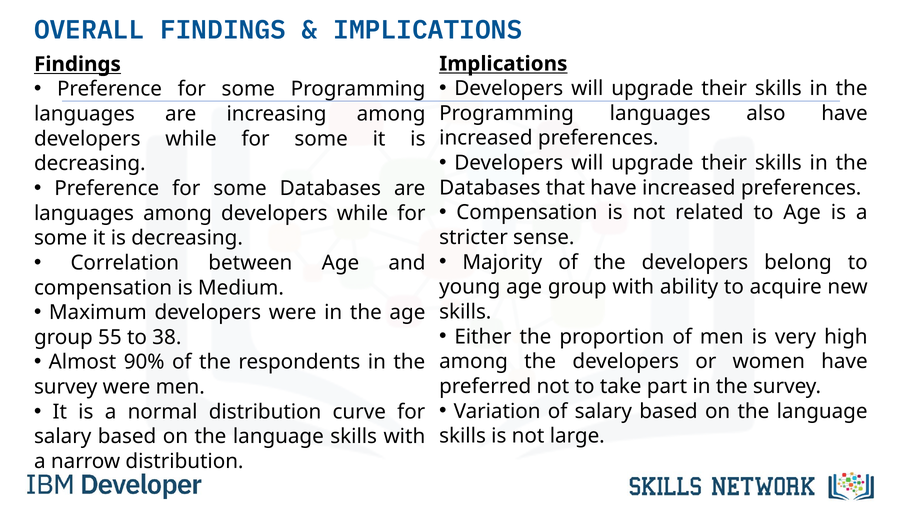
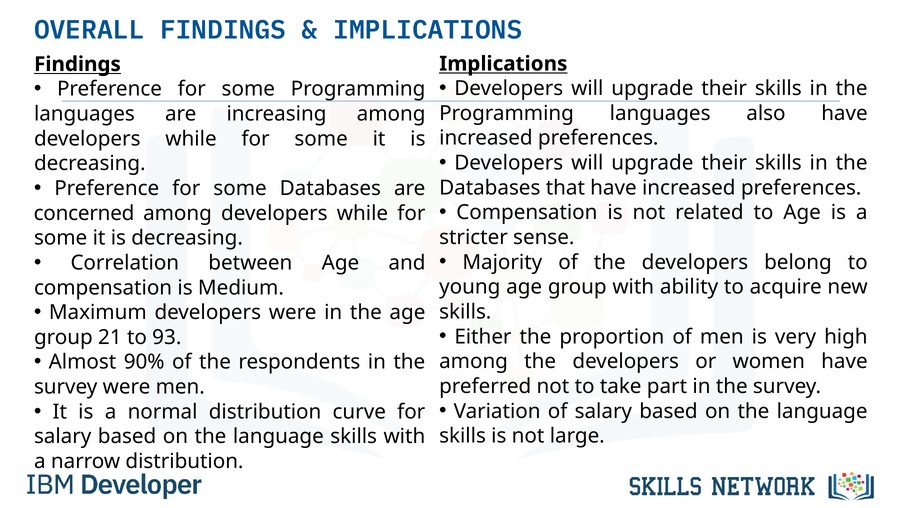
languages: languages -> concerned (84, 213)
55: 55 -> 21 (110, 337)
38: 38 -> 93 (167, 337)
